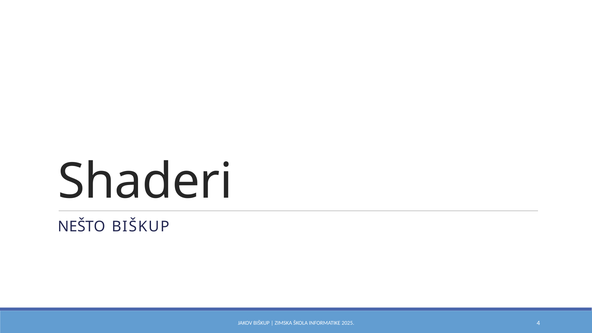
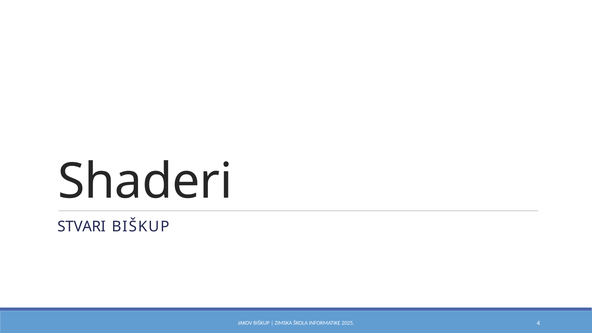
NEŠTO: NEŠTO -> STVARI (82, 226)
